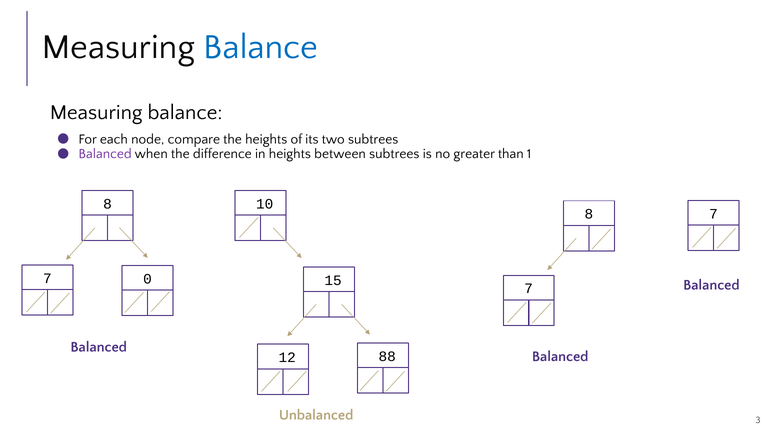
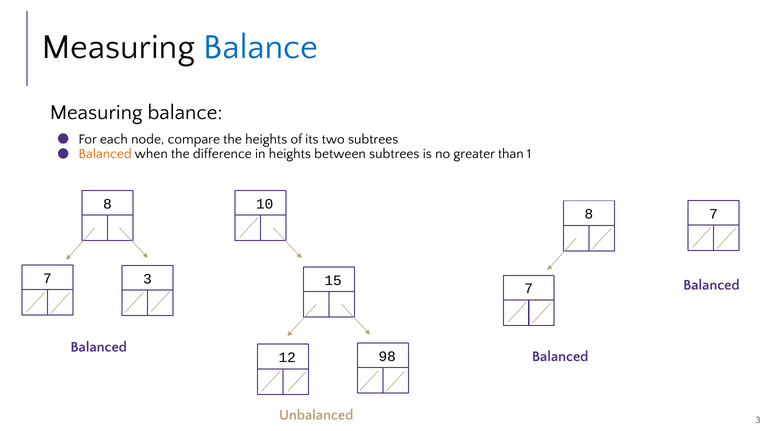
Balanced colour: purple -> orange (105, 154)
7 0: 0 -> 3 (148, 279)
88: 88 -> 98 (387, 356)
